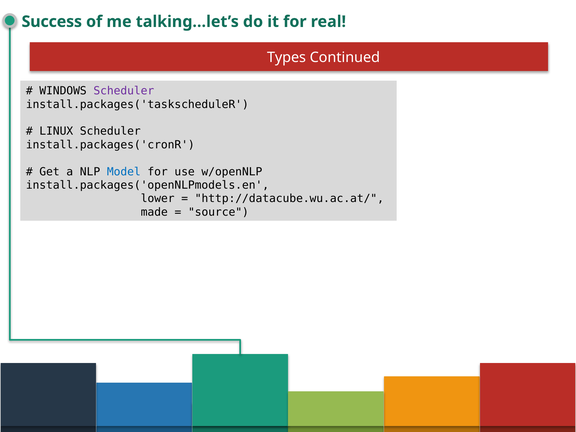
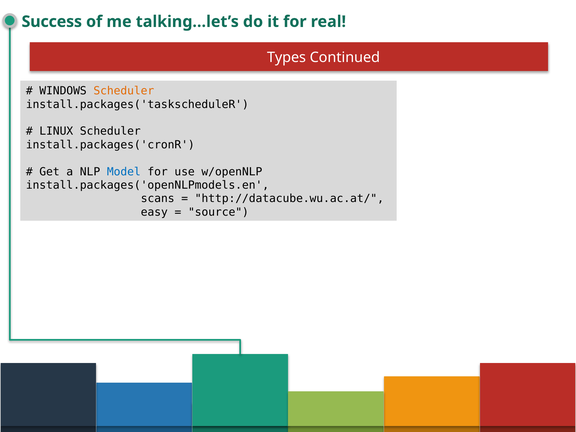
Scheduler colour: purple -> orange (124, 91)
lower: lower -> scans (158, 199)
made: made -> easy (154, 212)
